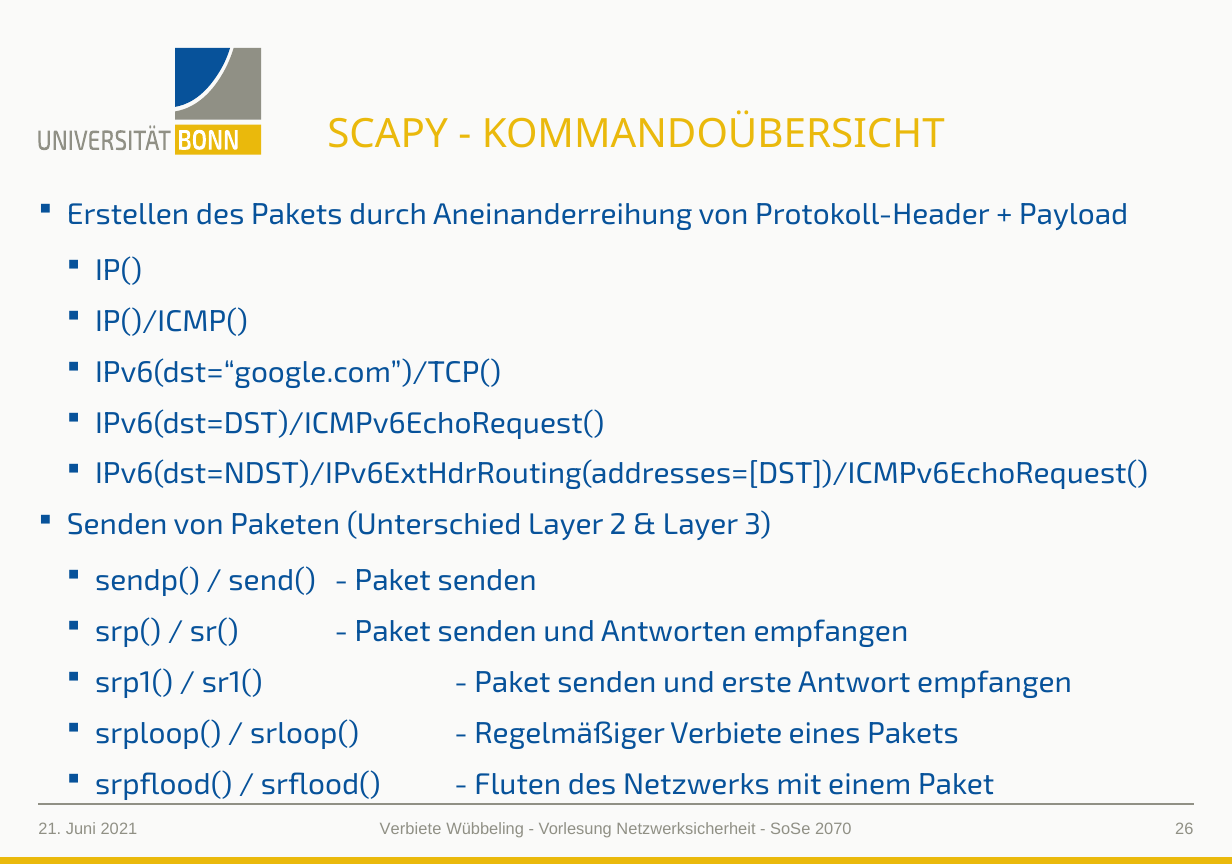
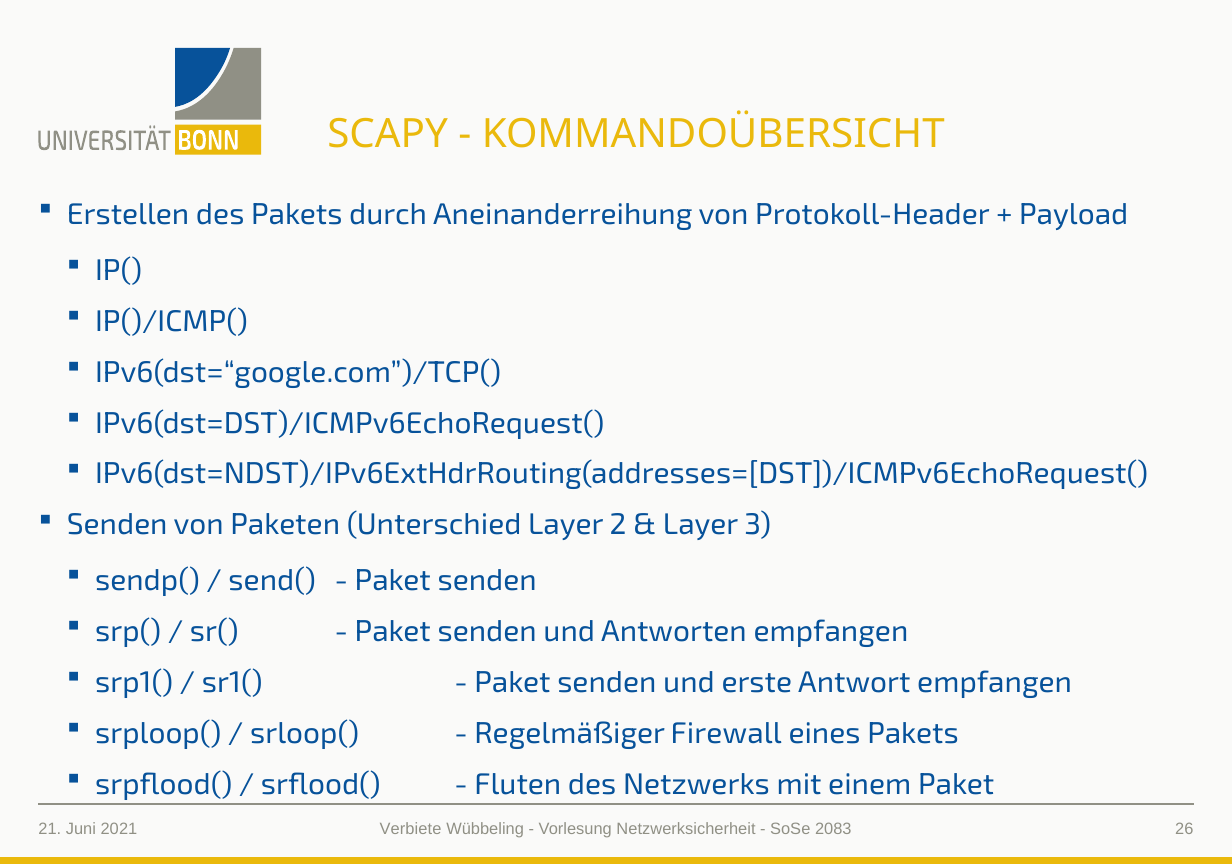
Regelmäßiger Verbiete: Verbiete -> Firewall (726, 733)
2070: 2070 -> 2083 (833, 829)
